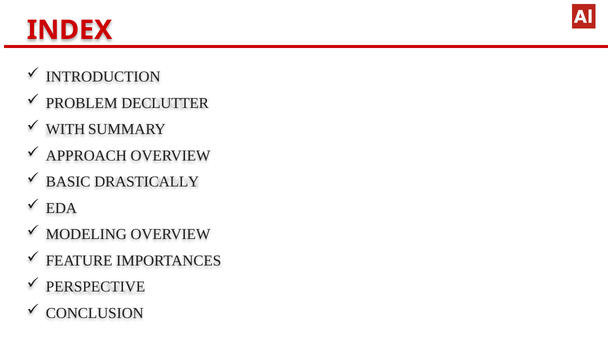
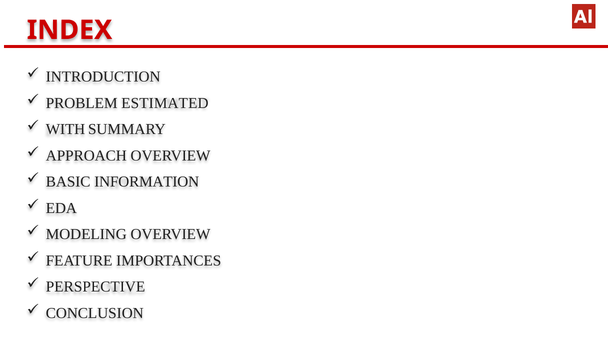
DECLUTTER: DECLUTTER -> ESTIMATED (165, 103)
DRASTICALLY: DRASTICALLY -> INFORMATION (147, 182)
